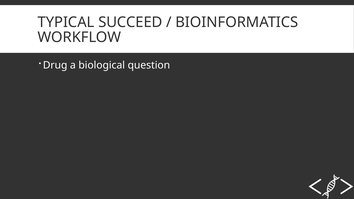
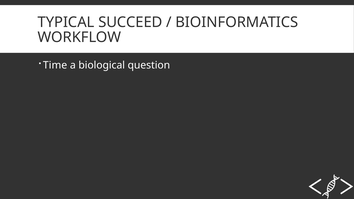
Drug: Drug -> Time (55, 65)
